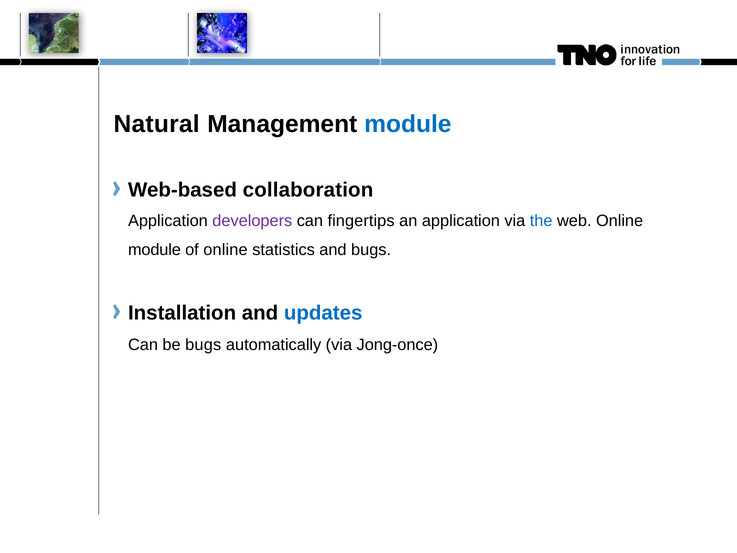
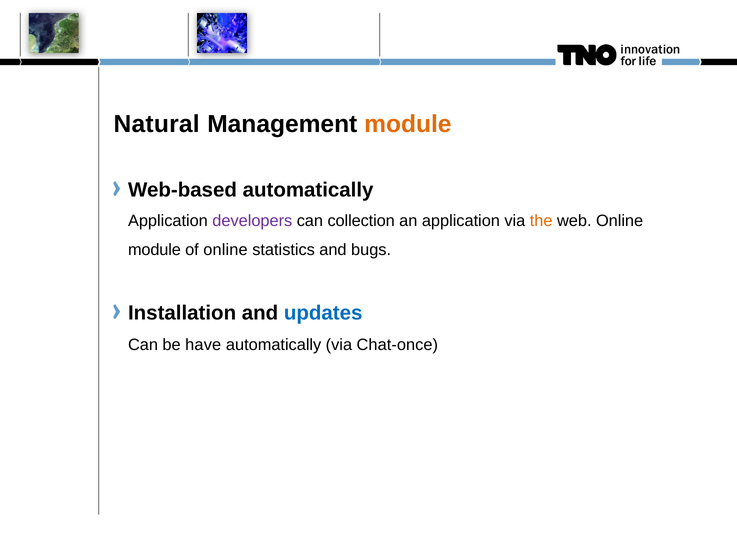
module colour: blue -> orange (408, 124)
Web-based collaboration: collaboration -> automatically (308, 190)
fingertips: fingertips -> collection (361, 221)
the colour: blue -> orange (541, 221)
be bugs: bugs -> have (203, 345)
Jong-once: Jong-once -> Chat-once (397, 345)
